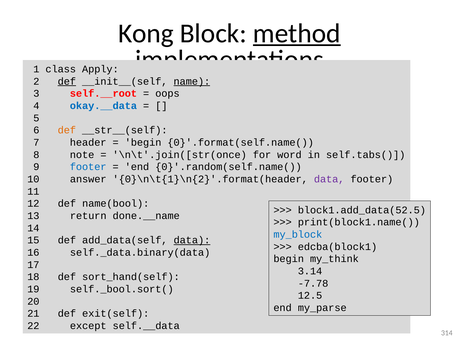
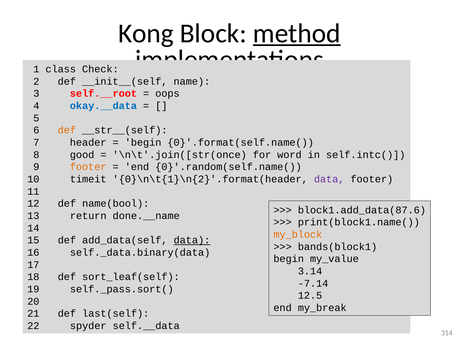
Apply: Apply -> Check (100, 69)
def underline: present -> none (67, 81)
name underline: present -> none (192, 81)
note: note -> good (82, 155)
self.tabs(: self.tabs( -> self.intc( (366, 155)
footer colour: blue -> orange (88, 167)
answer: answer -> timeit (88, 179)
block1.add_data(52.5: block1.add_data(52.5 -> block1.add_data(87.6 (362, 210)
my_block colour: blue -> orange (298, 235)
edcba(block1: edcba(block1 -> bands(block1 (338, 247)
my_think: my_think -> my_value (334, 259)
sort_hand(self: sort_hand(self -> sort_leaf(self (131, 277)
-7.78: -7.78 -> -7.14 (313, 284)
self._bool.sort(: self._bool.sort( -> self._pass.sort( (122, 289)
my_parse: my_parse -> my_break (322, 308)
exit(self: exit(self -> last(self (116, 314)
except: except -> spyder (88, 326)
